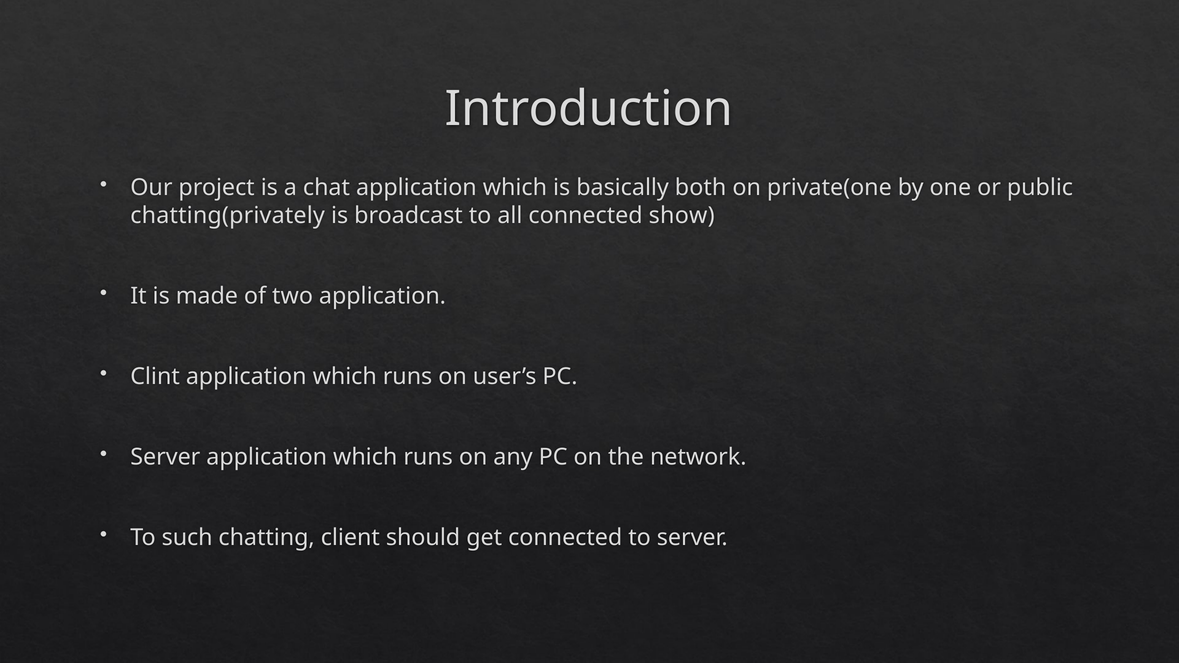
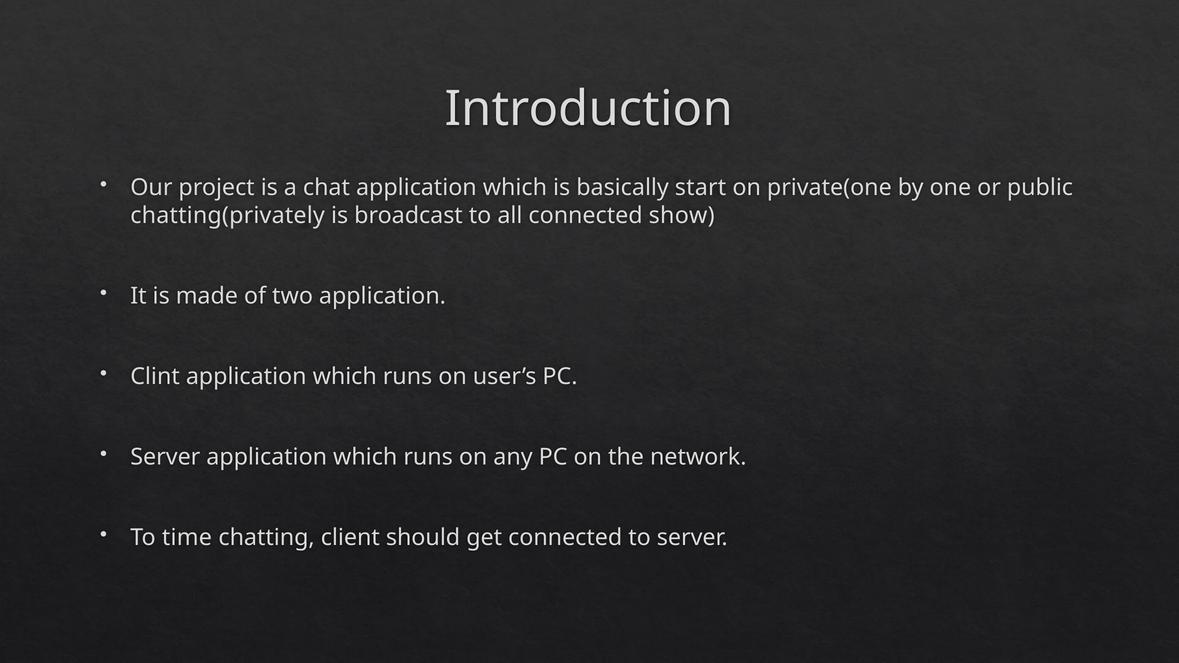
both: both -> start (701, 188)
such: such -> time (187, 538)
